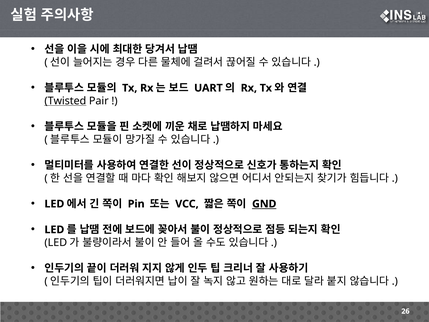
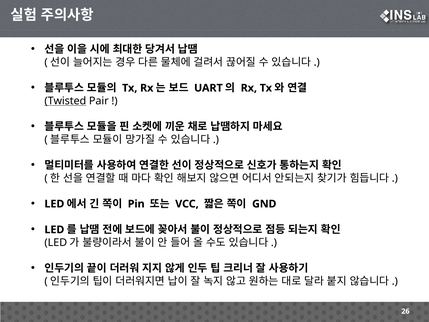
GND underline: present -> none (264, 204)
